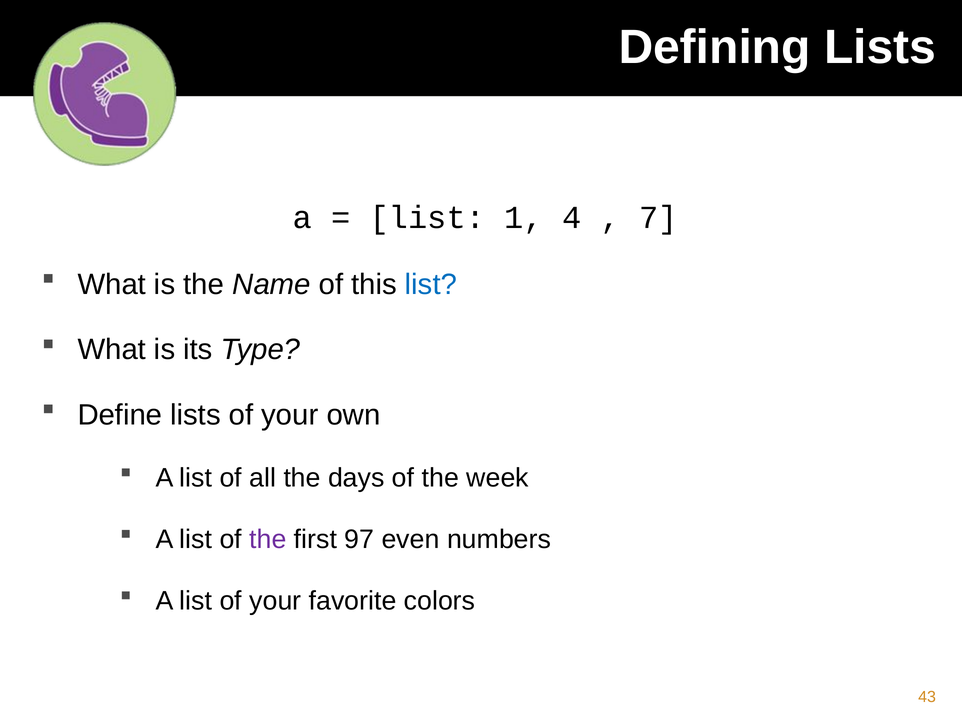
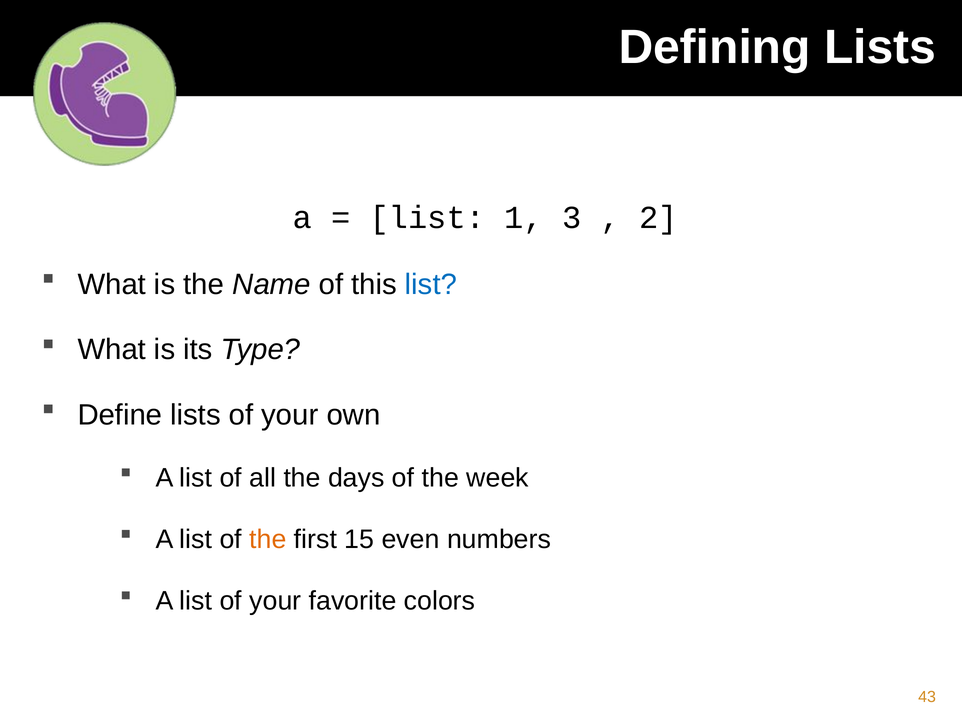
4: 4 -> 3 (572, 218)
7: 7 -> 2 (658, 218)
the colour: purple -> orange (268, 539)
97: 97 -> 15 (359, 539)
